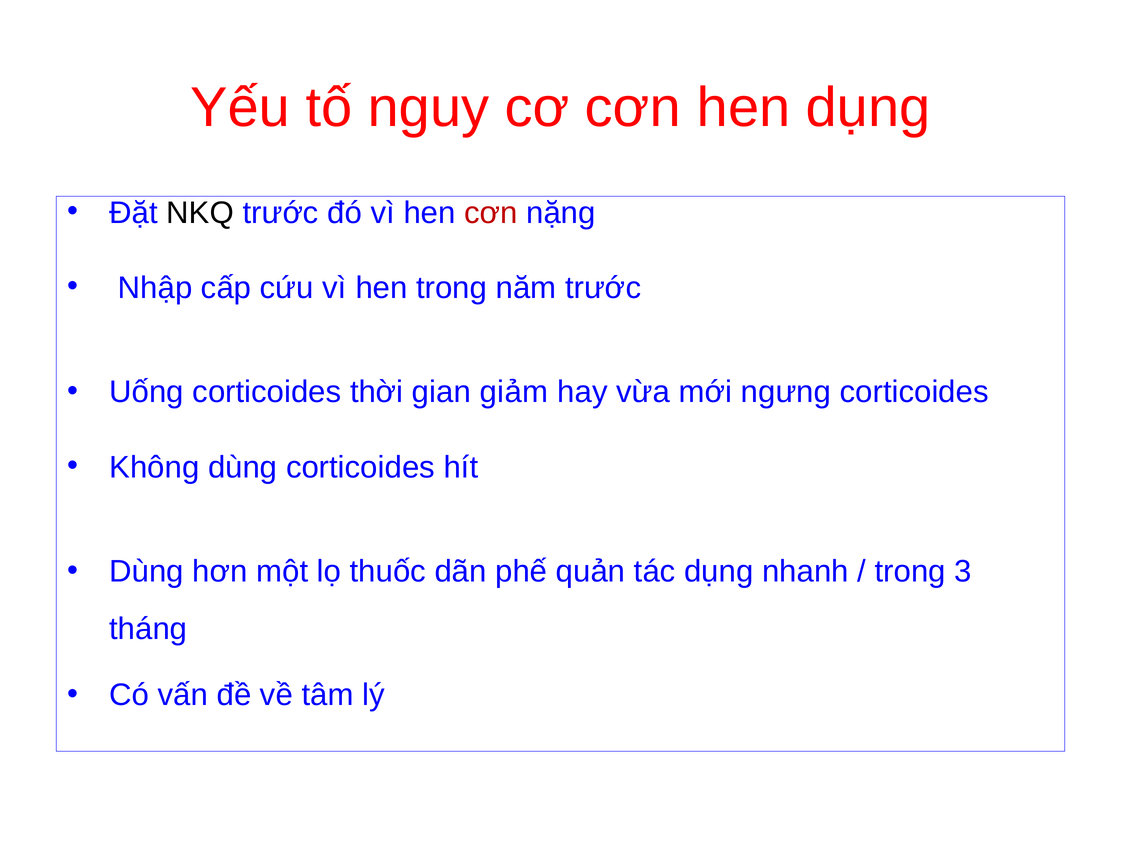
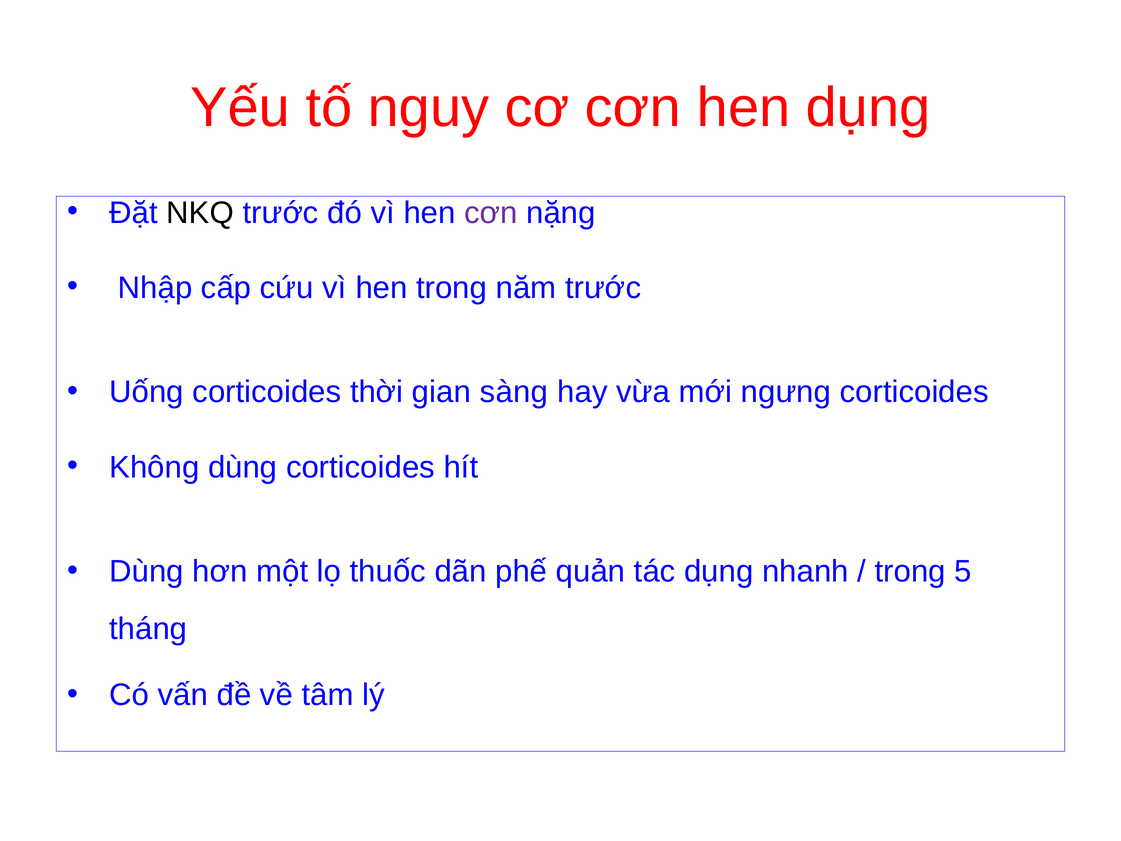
cơn colour: red -> purple (491, 213)
giảm: giảm -> sàng (514, 392)
3: 3 -> 5 (963, 572)
